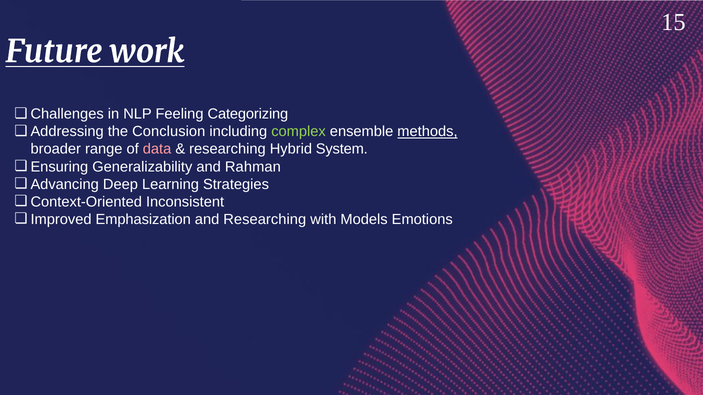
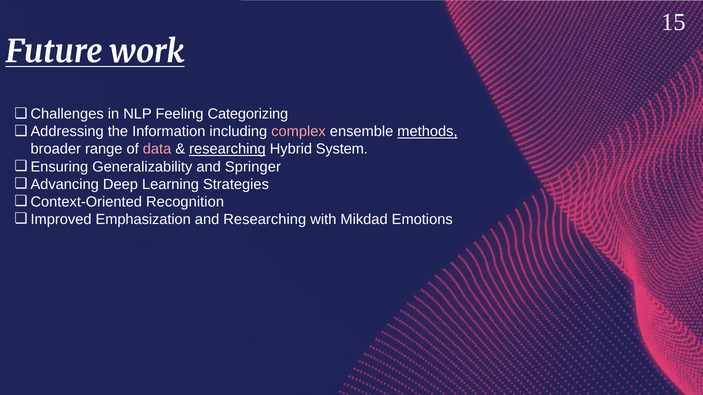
Conclusion: Conclusion -> Information (169, 132)
complex colour: light green -> pink (299, 132)
researching underline: none -> present (227, 149)
Rahman: Rahman -> Springer (253, 167)
Inconsistent: Inconsistent -> Recognition (185, 202)
Models: Models -> Mikdad (364, 220)
